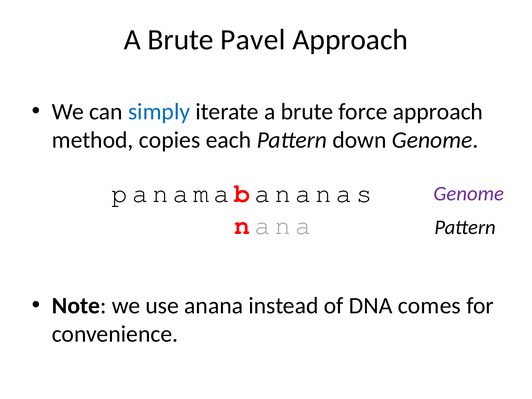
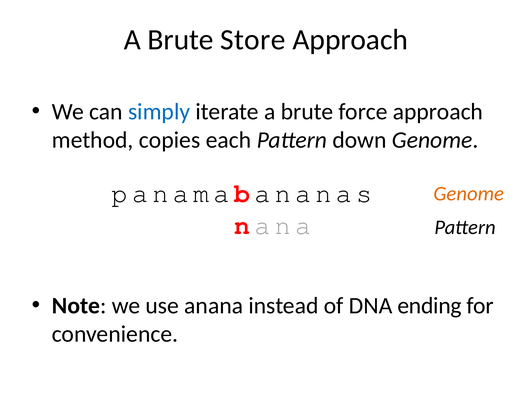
Pavel: Pavel -> Store (253, 40)
Genome colour: purple -> orange (469, 194)
comes: comes -> ending (430, 306)
